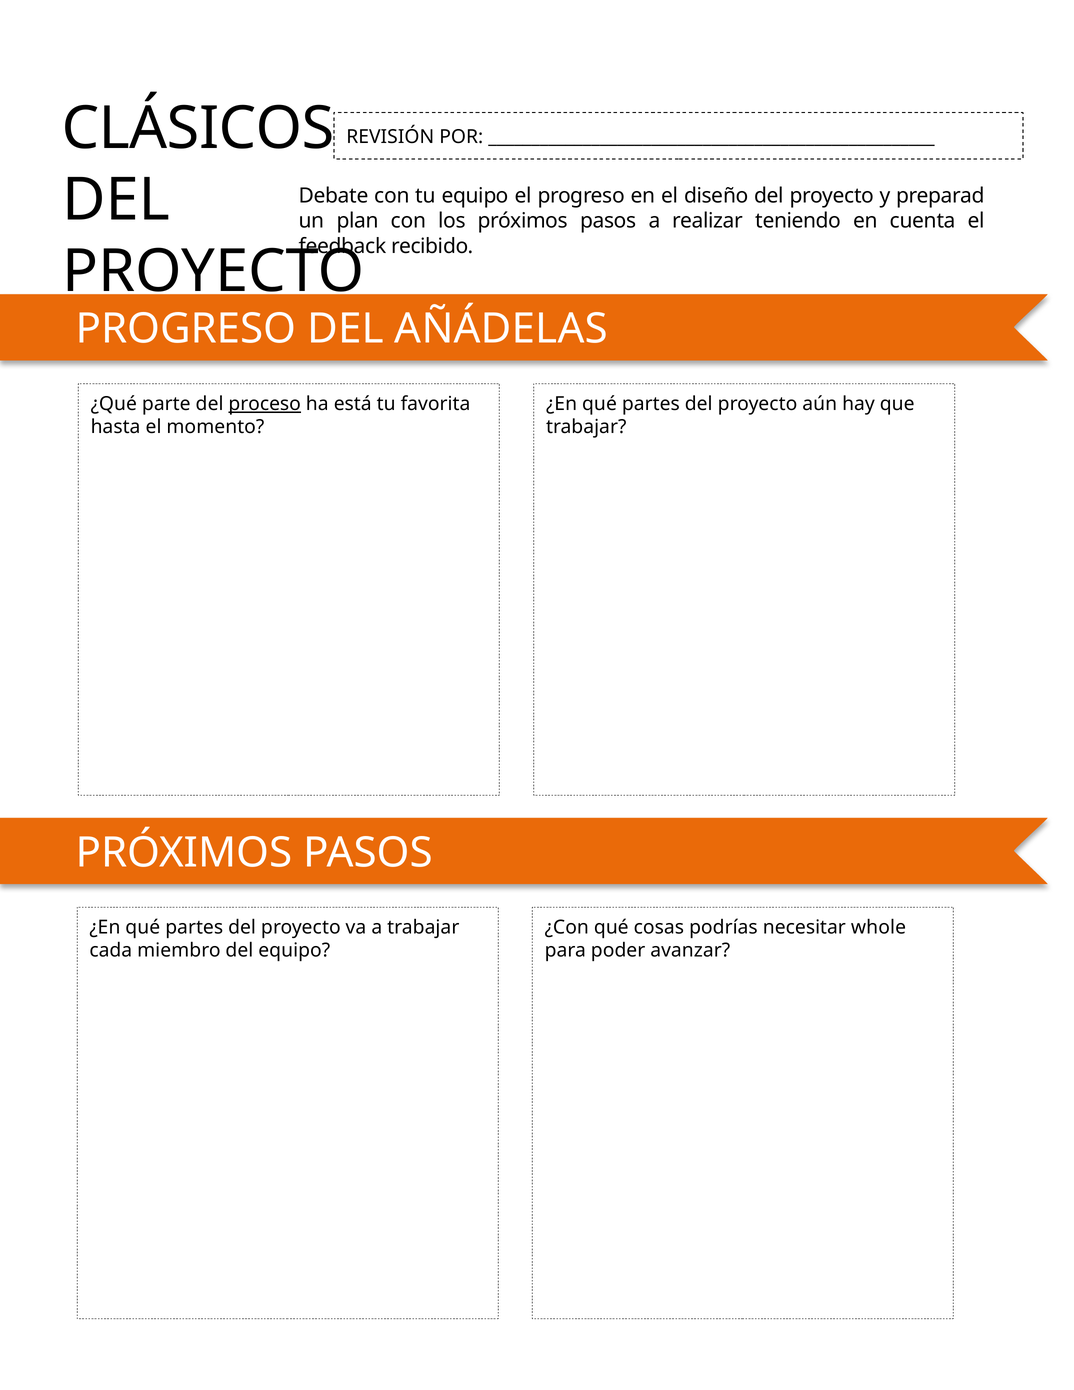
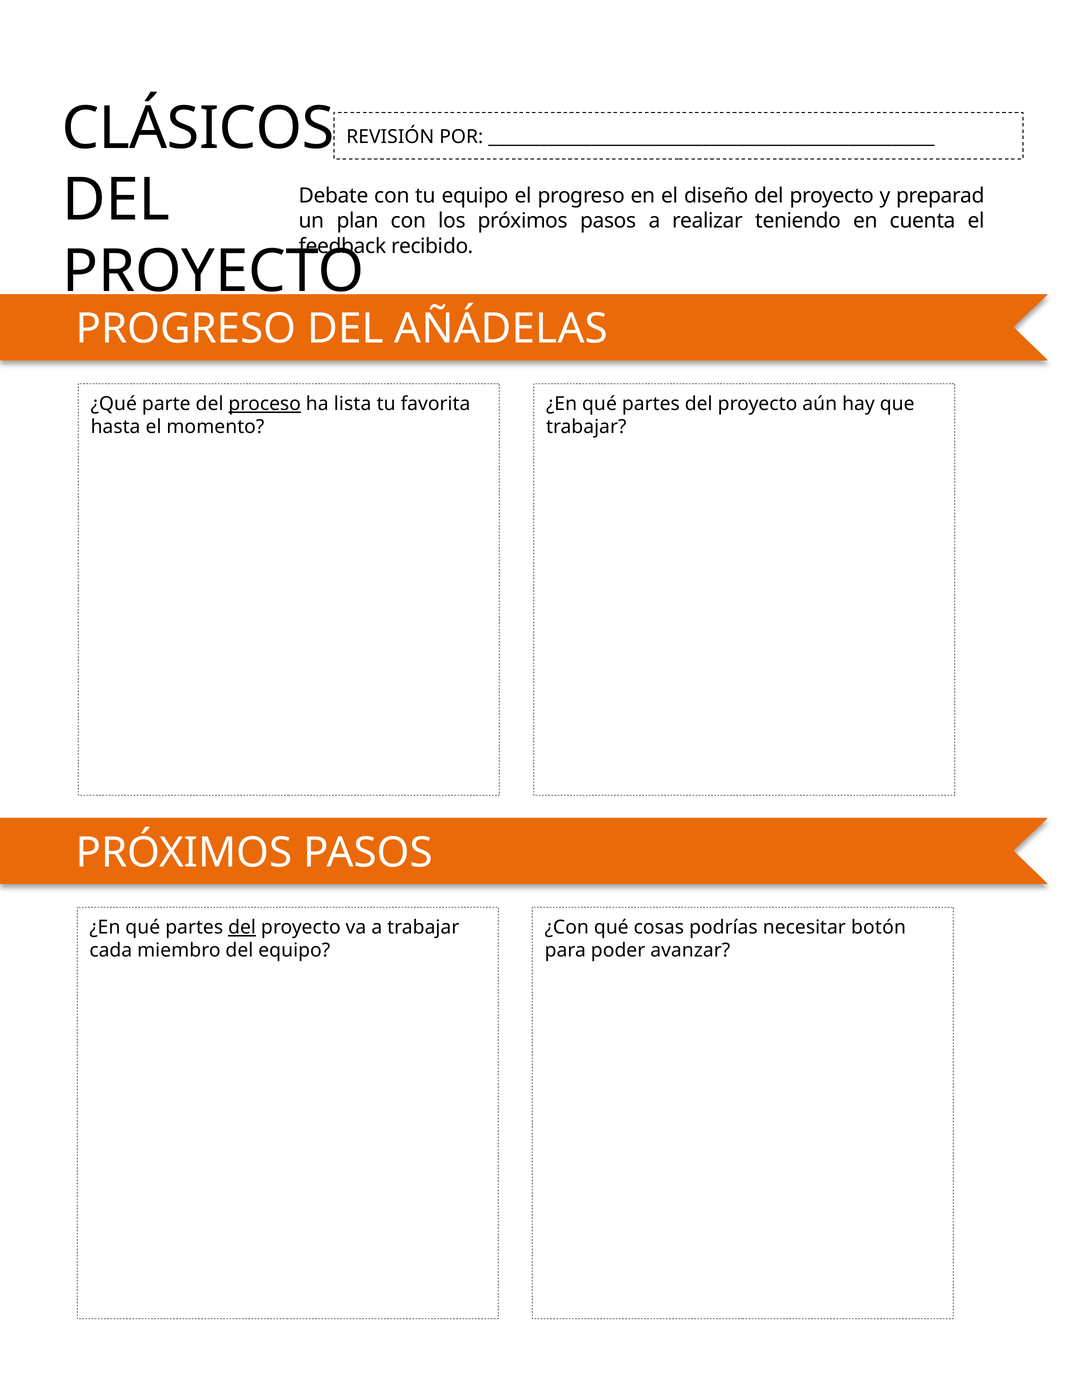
está: está -> lista (353, 404)
del underline: none -> present (242, 927)
whole: whole -> botón (878, 927)
